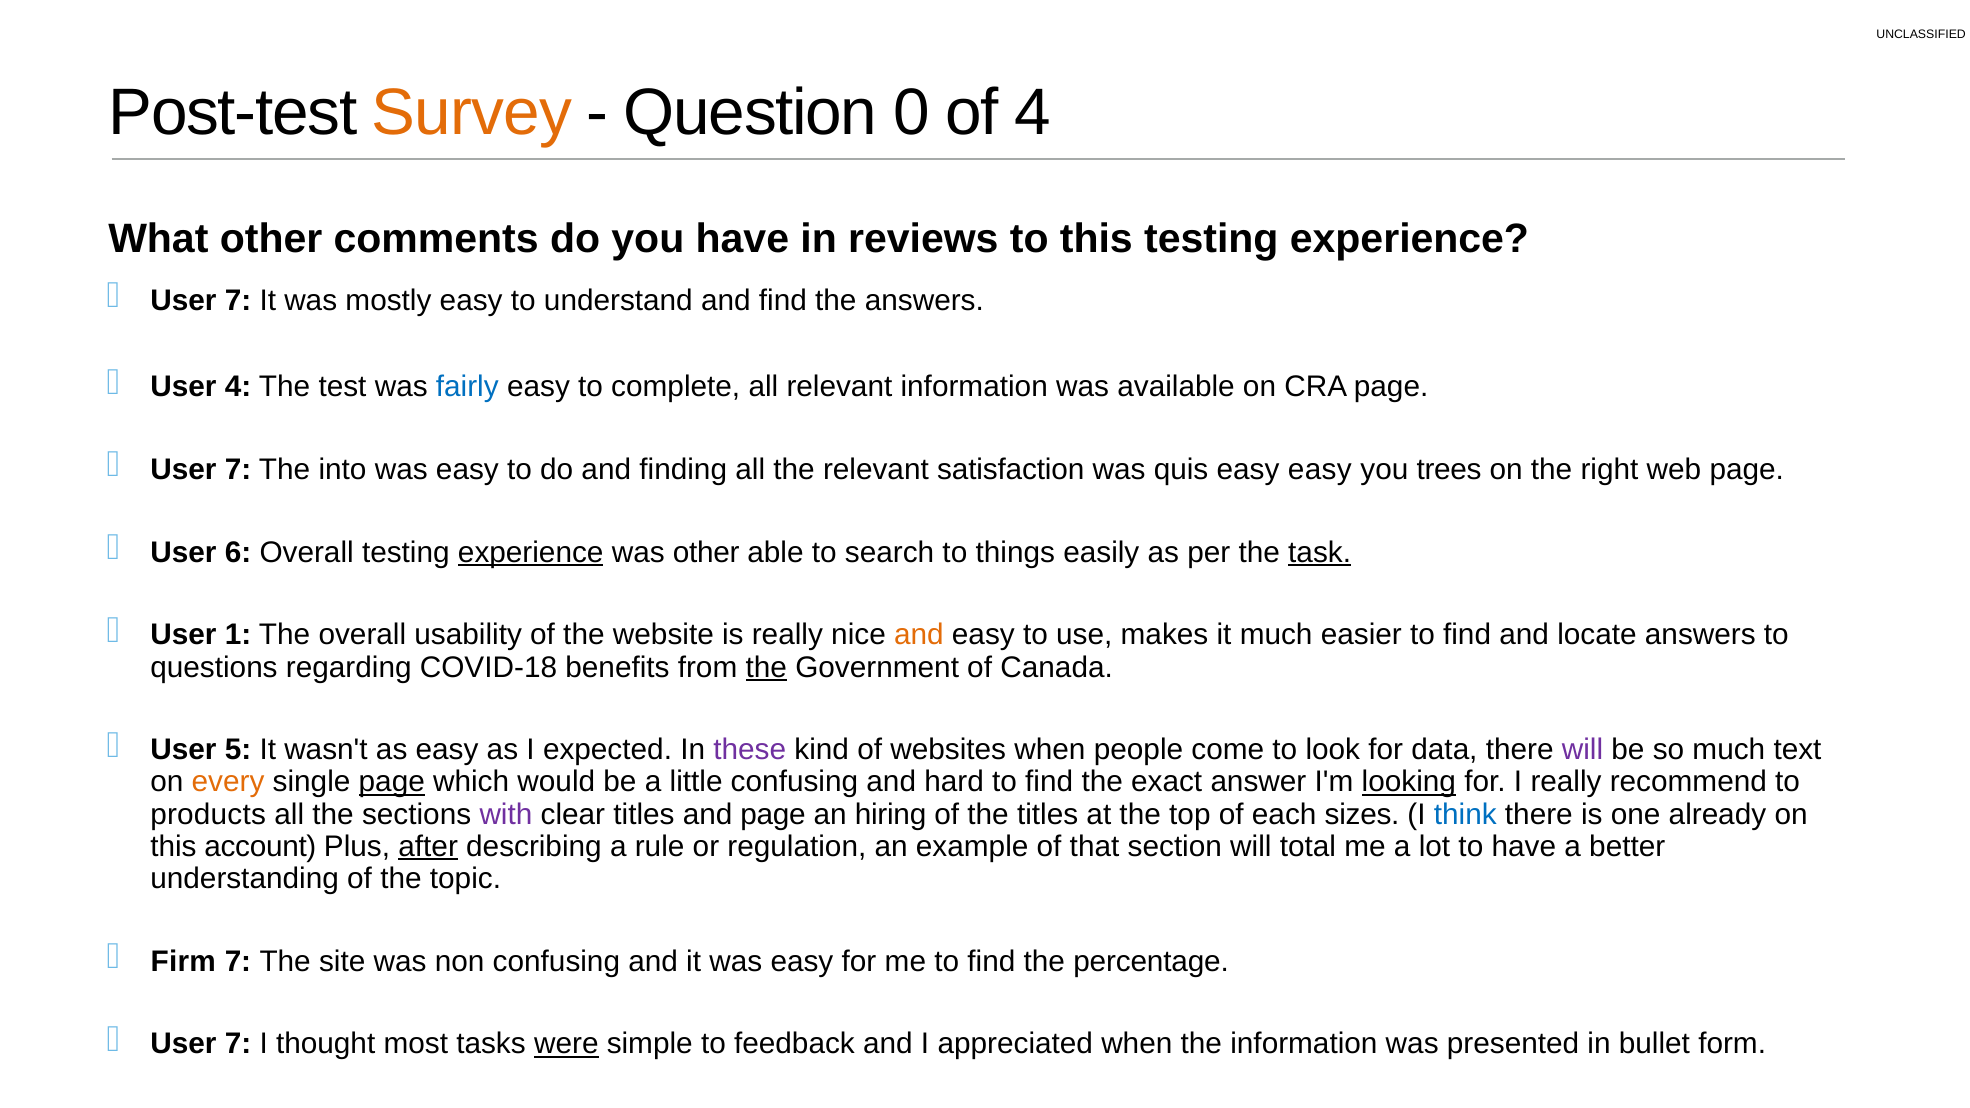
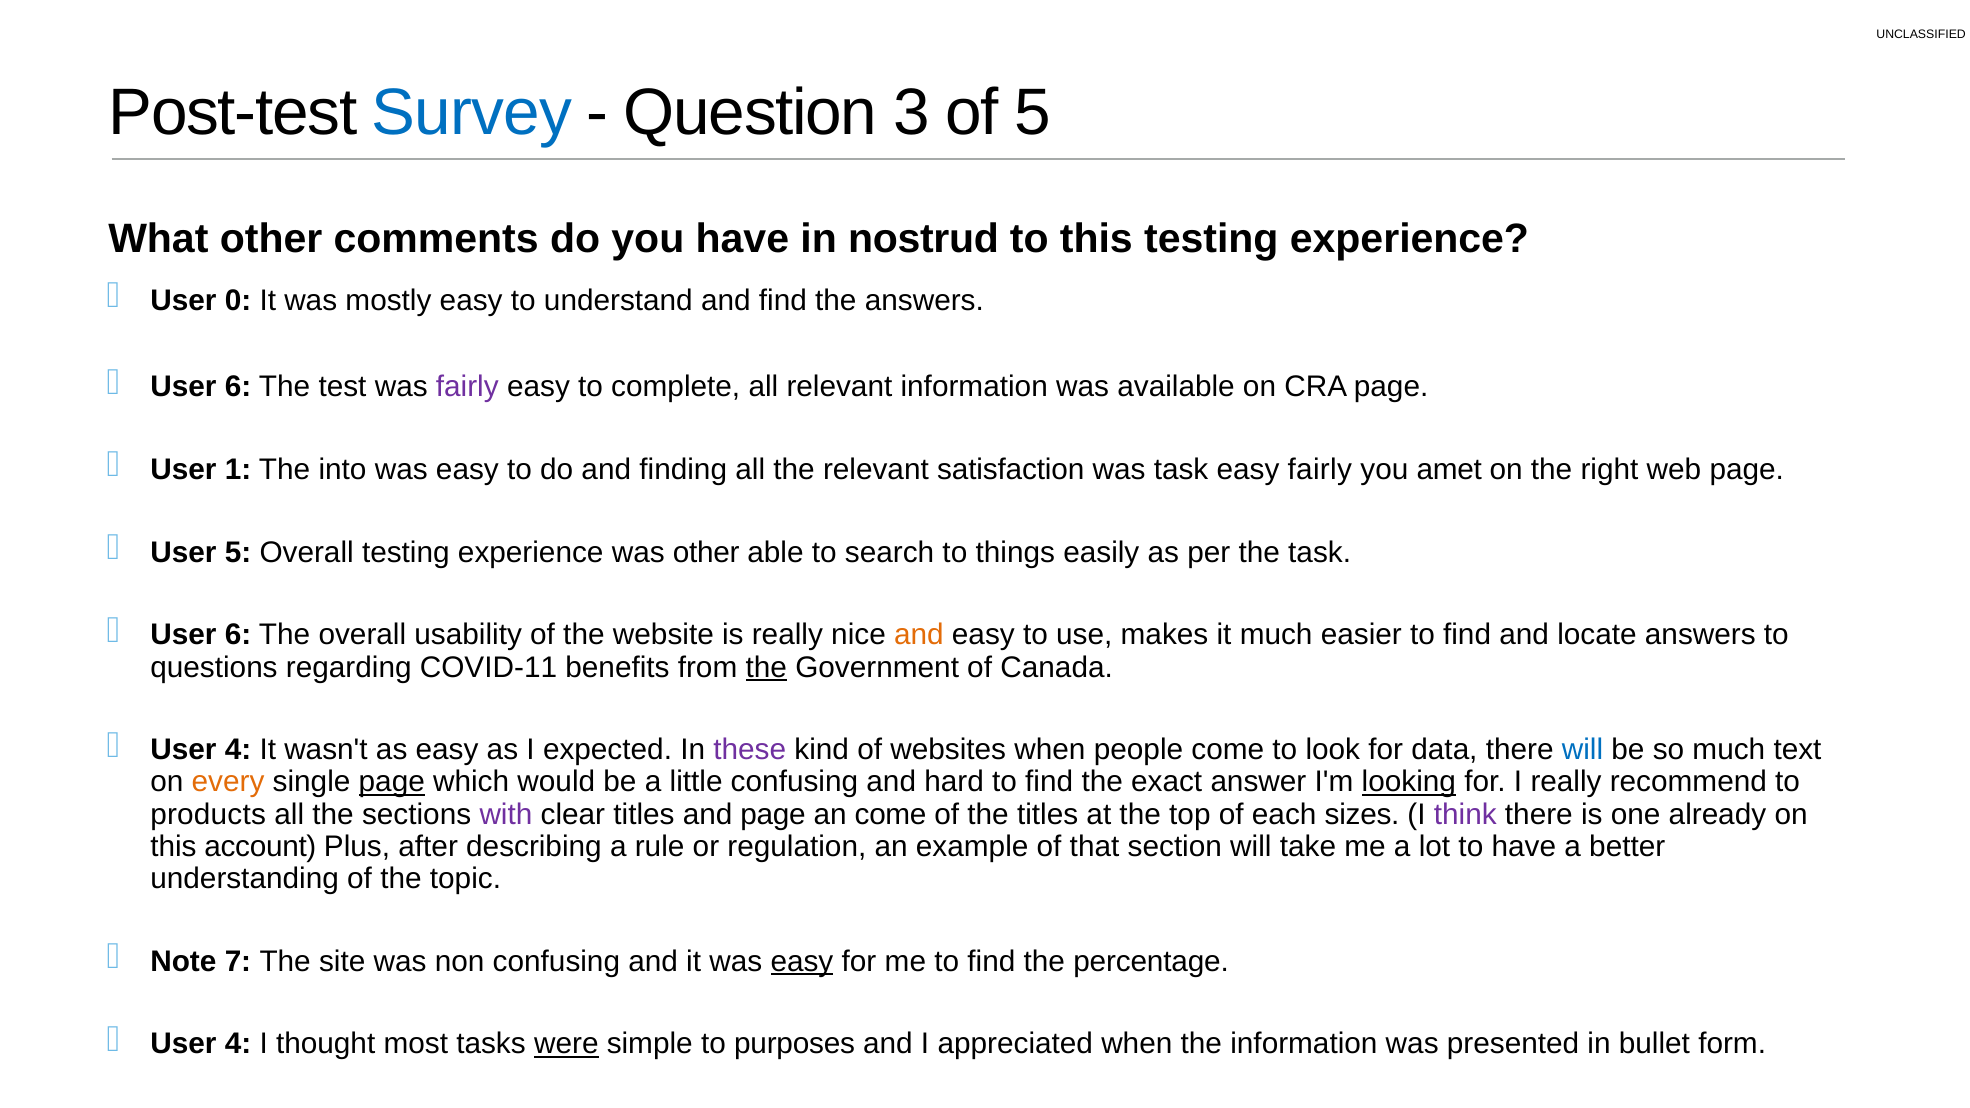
Survey colour: orange -> blue (472, 113)
0: 0 -> 3 (911, 113)
of 4: 4 -> 5 (1032, 113)
reviews: reviews -> nostrud (924, 239)
7: 7 -> 0 (238, 301)
4: 4 -> 6 (238, 387)
fairly colour: blue -> purple (467, 387)
7: 7 -> 1 (238, 470)
was quis: quis -> task (1181, 470)
easy easy: easy -> fairly (1320, 470)
trees: trees -> amet (1449, 470)
User 6: 6 -> 5 (238, 552)
experience underline: present -> none (531, 552)
task underline: present -> none (1320, 552)
1: 1 -> 6 (238, 635)
COVID-18: COVID-18 -> COVID-11 (488, 667)
5: 5 -> 4 (238, 750)
will colour: purple -> blue (1582, 750)
an hiring: hiring -> come (891, 814)
think colour: blue -> purple (1465, 814)
after underline: present -> none (428, 846)
total: total -> take (1308, 846)
Firm: Firm -> Note (183, 961)
easy underline: none -> present (802, 961)
7: 7 -> 4 (238, 1044)
feedback: feedback -> purposes (795, 1044)
